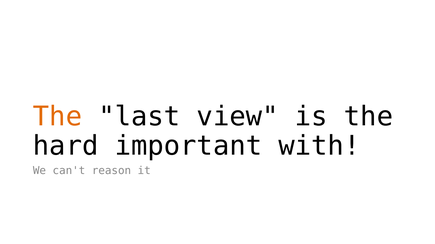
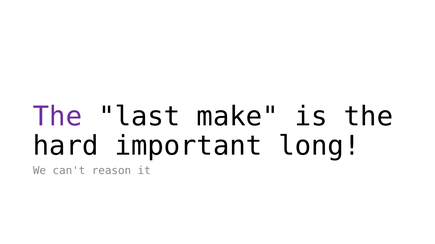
The colour: orange -> purple (57, 117)
view: view -> make (238, 117)
with: with -> long (319, 146)
